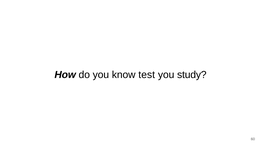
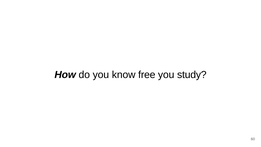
test: test -> free (147, 75)
